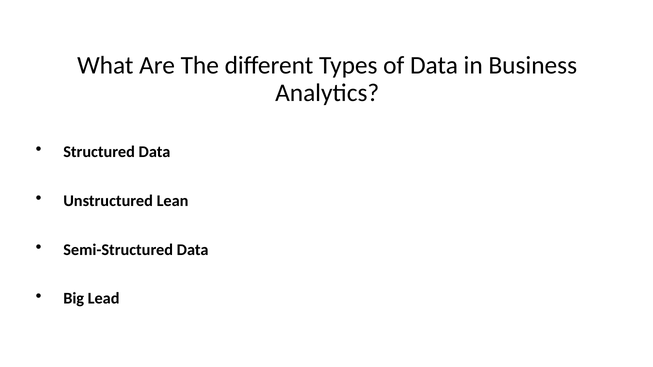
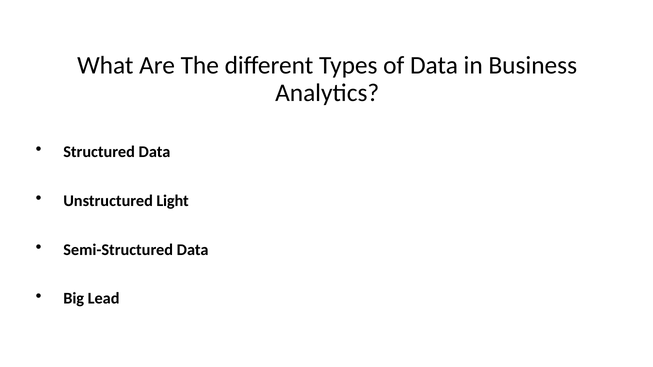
Lean: Lean -> Light (173, 201)
